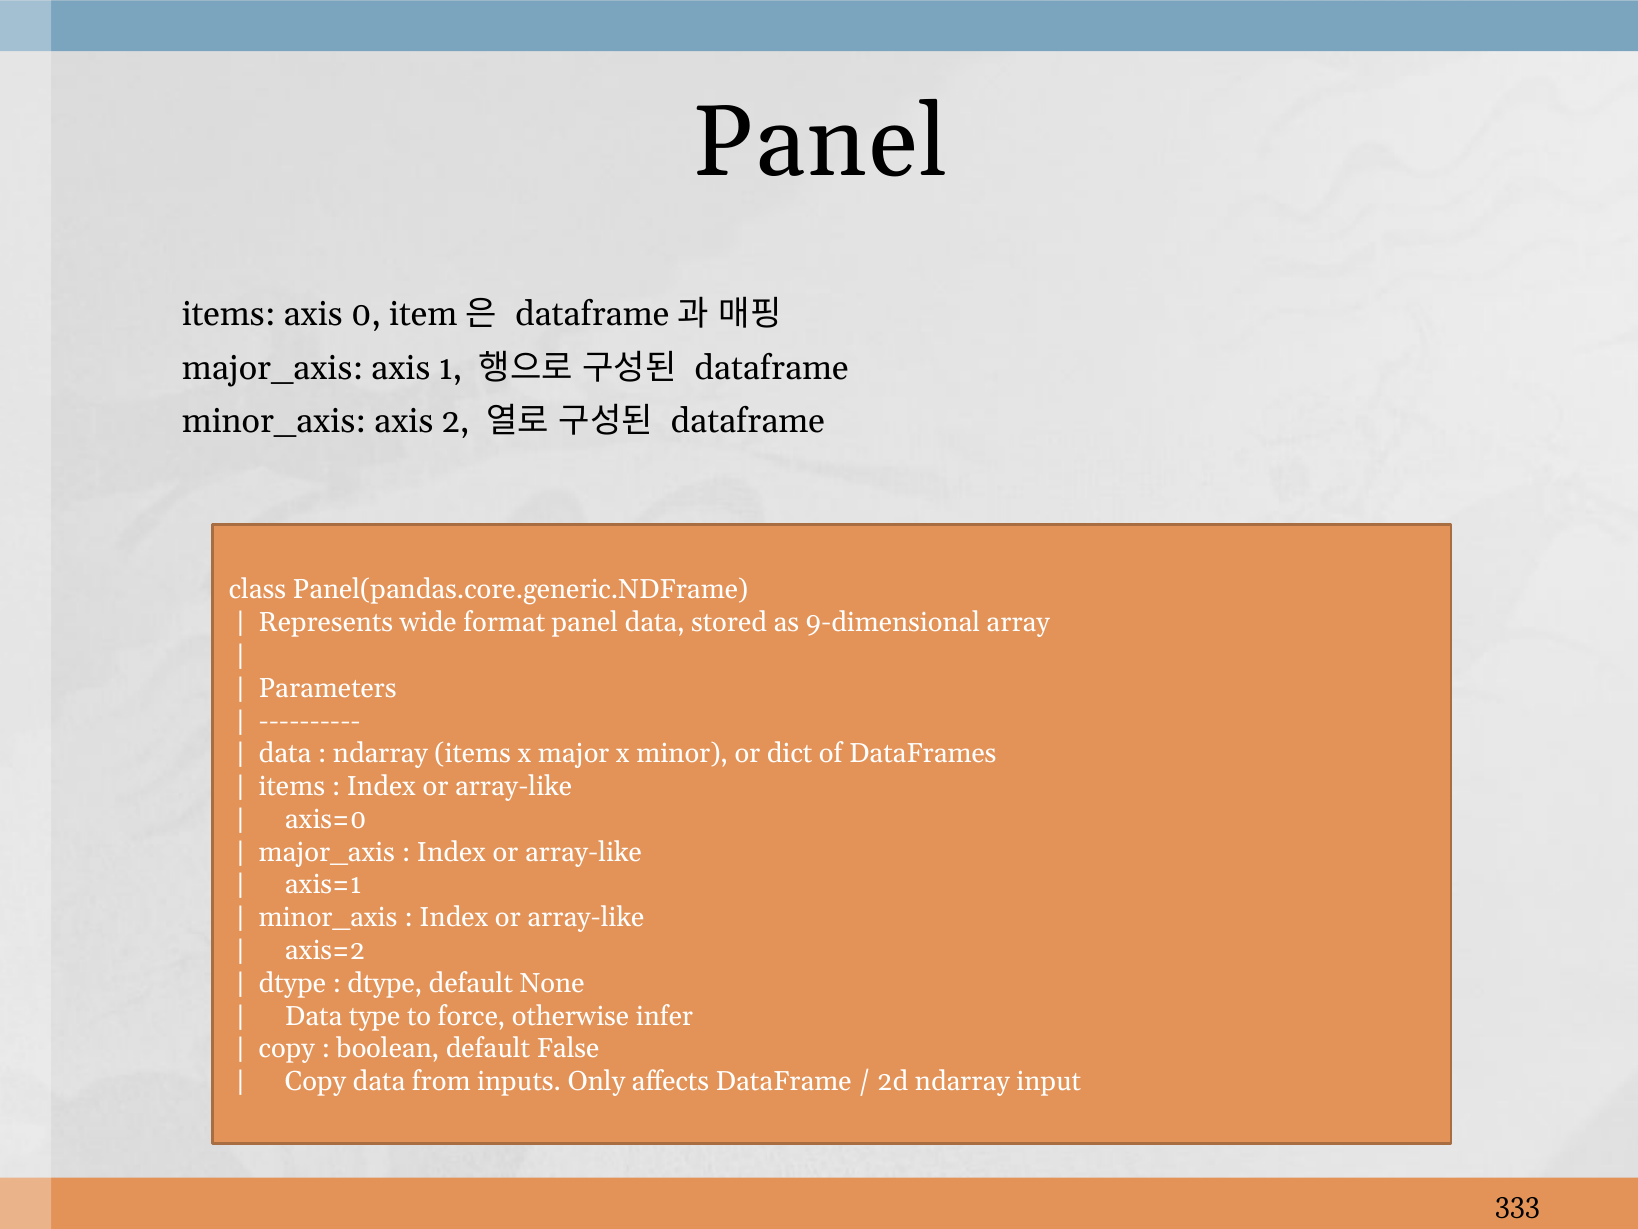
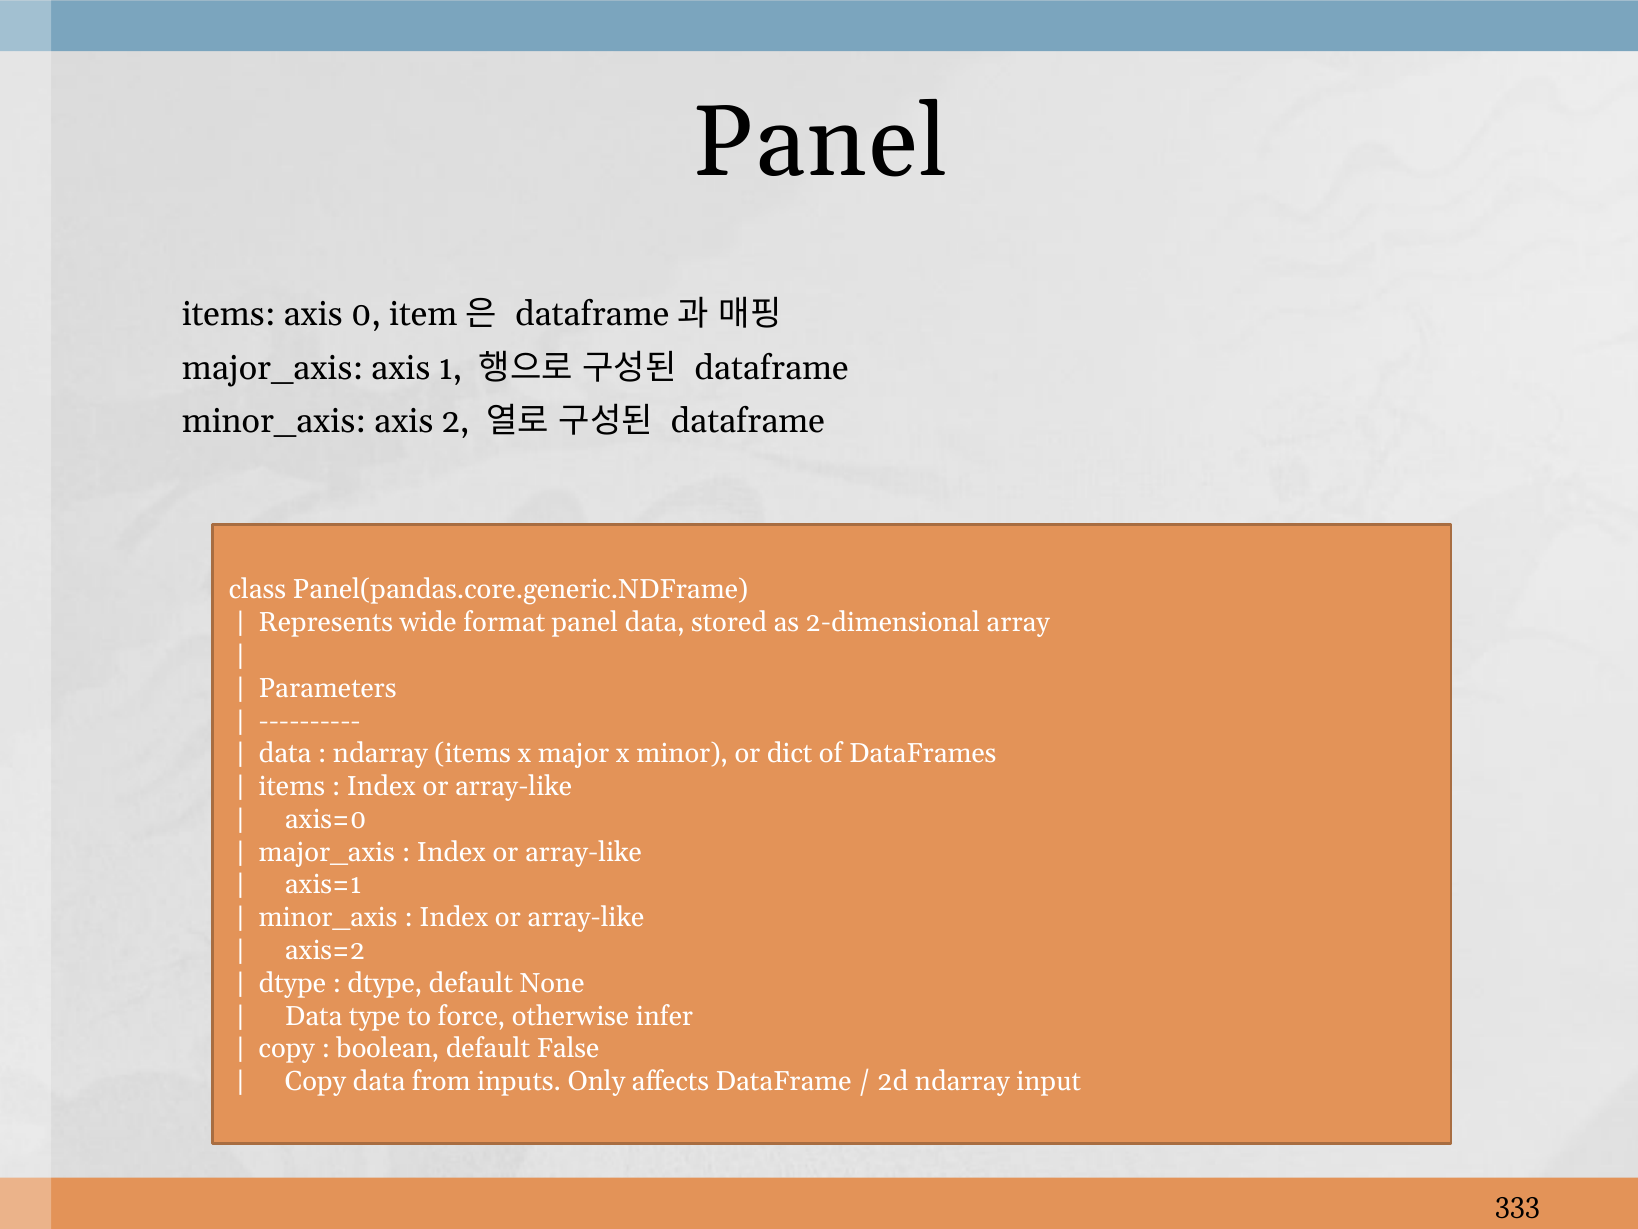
9-dimensional: 9-dimensional -> 2-dimensional (893, 622)
